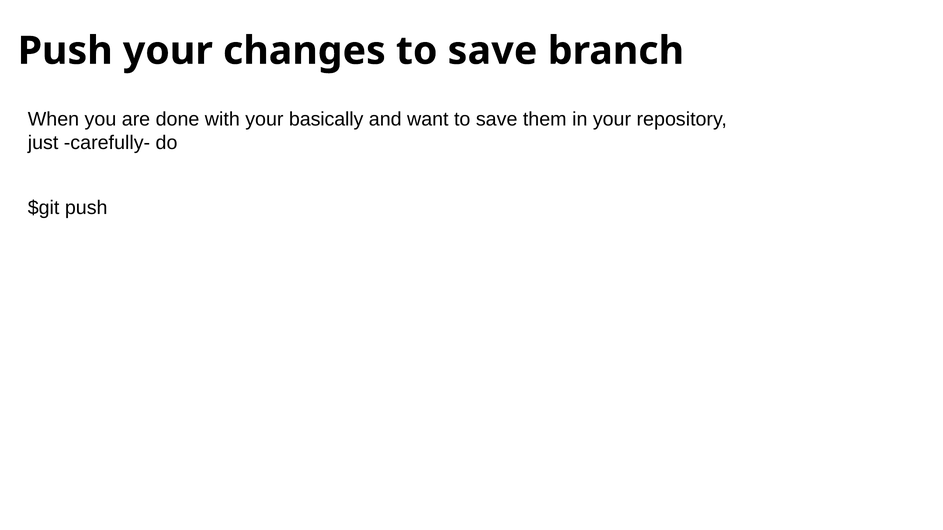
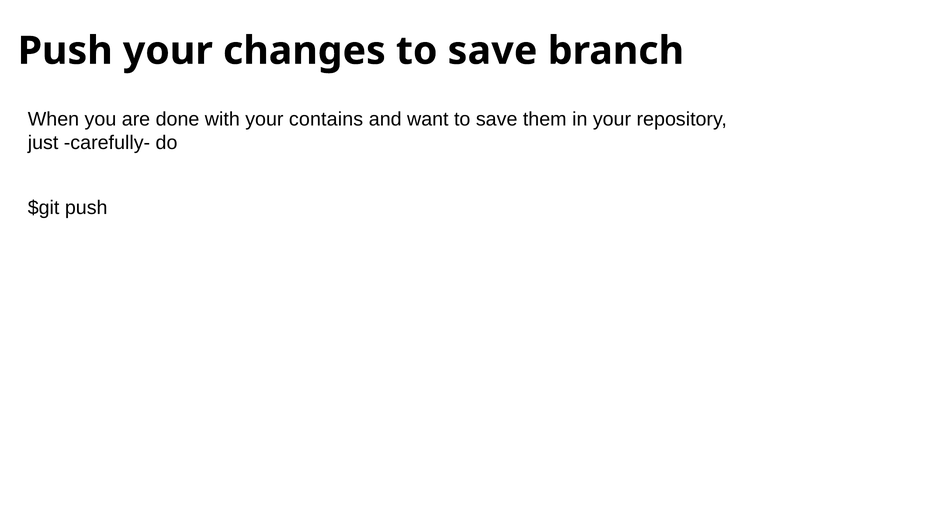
basically: basically -> contains (326, 119)
